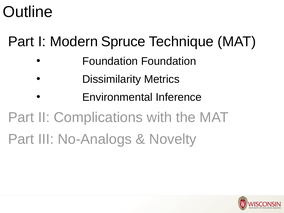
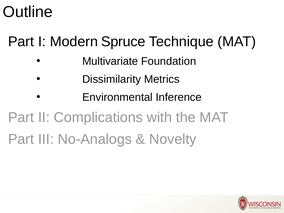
Foundation: Foundation -> Multivariate (110, 61)
